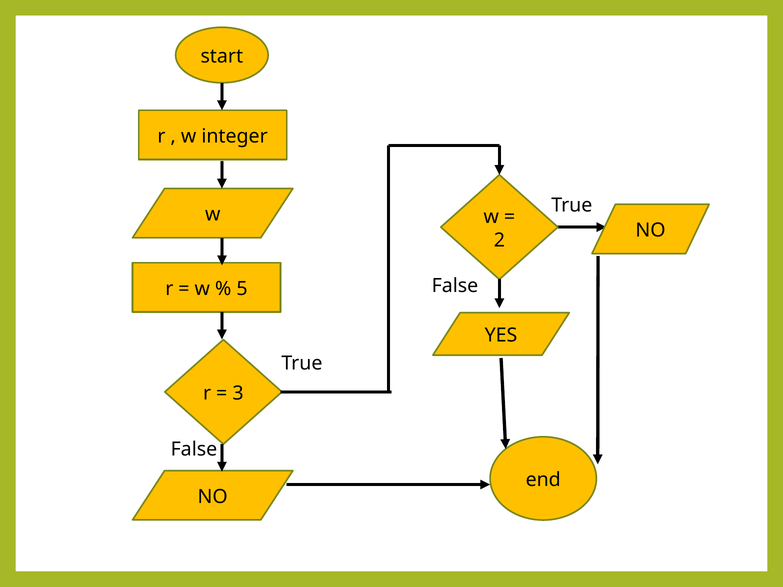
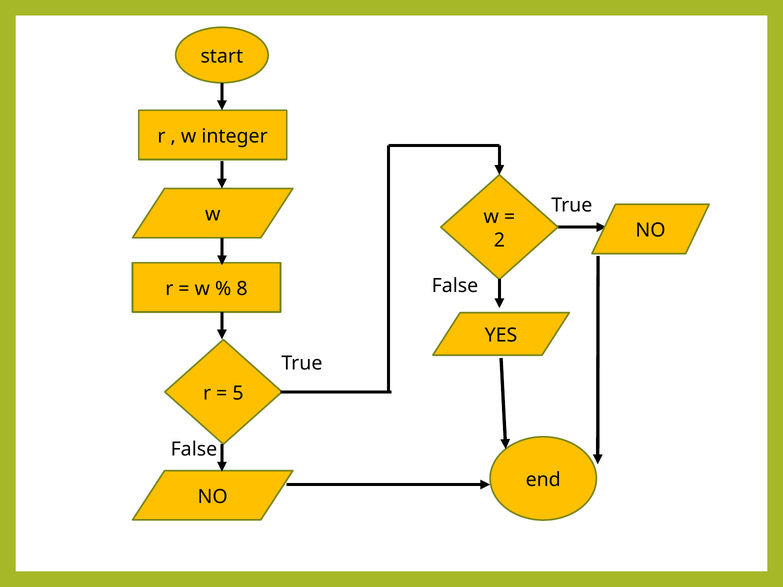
5: 5 -> 8 (242, 289)
3: 3 -> 5 (238, 393)
